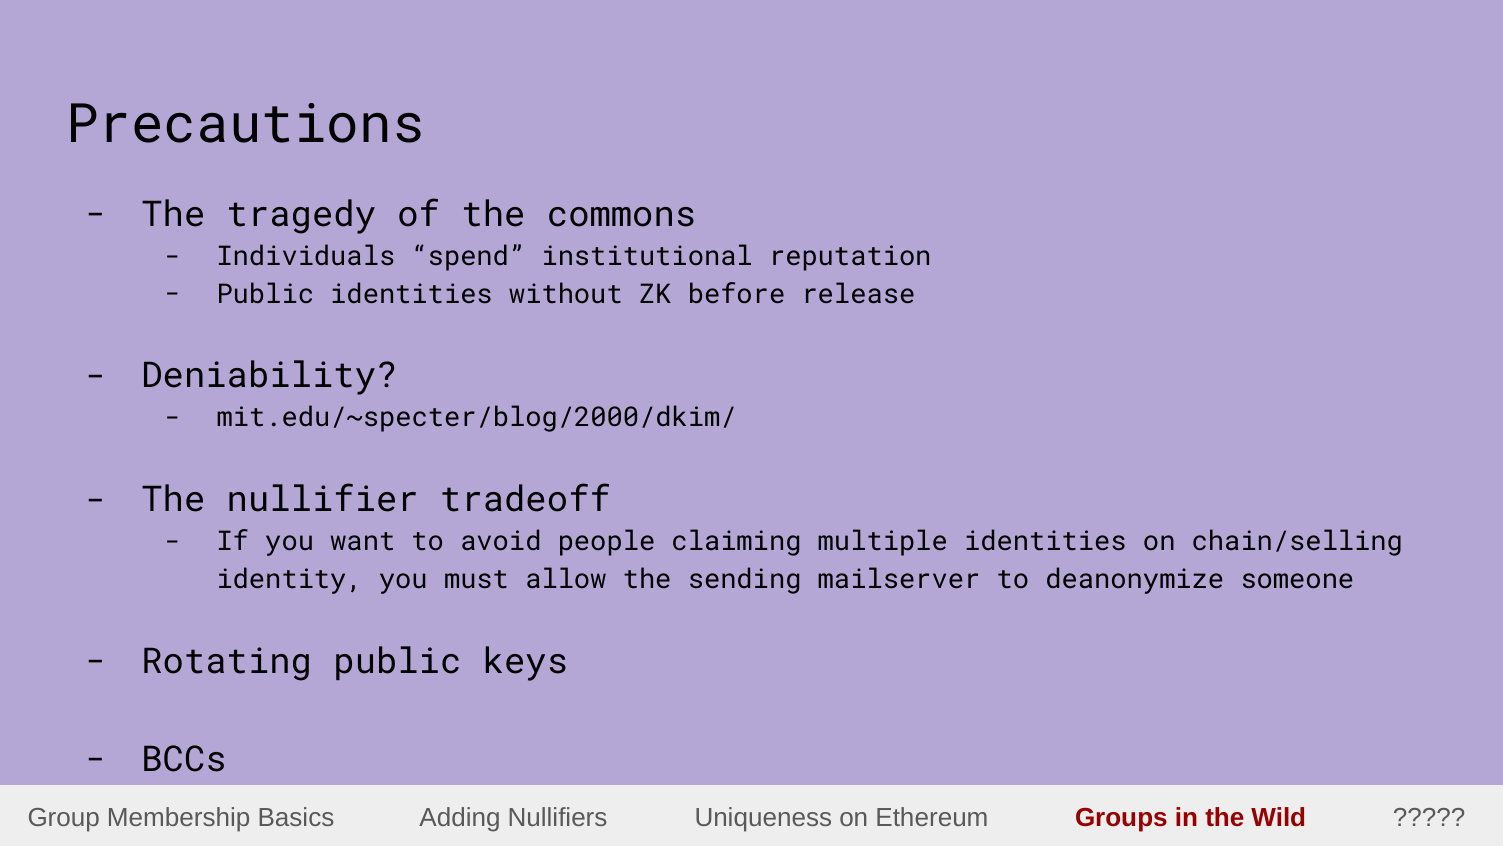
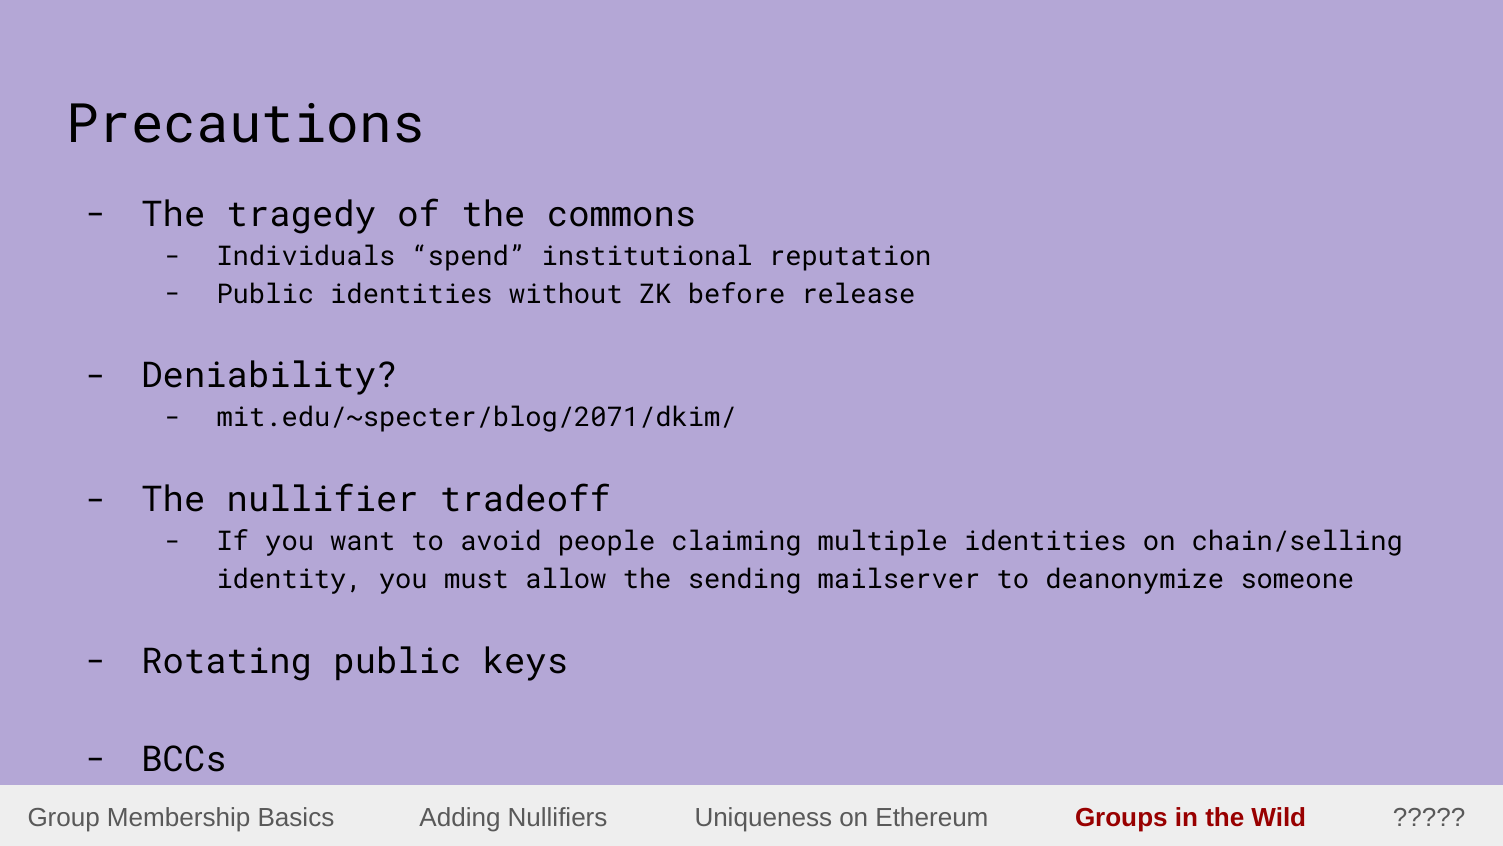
mit.edu/~specter/blog/2000/dkim/: mit.edu/~specter/blog/2000/dkim/ -> mit.edu/~specter/blog/2071/dkim/ (477, 418)
